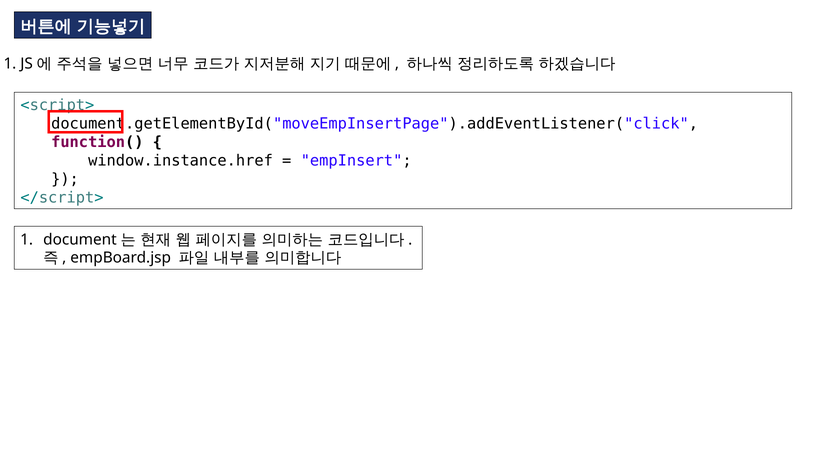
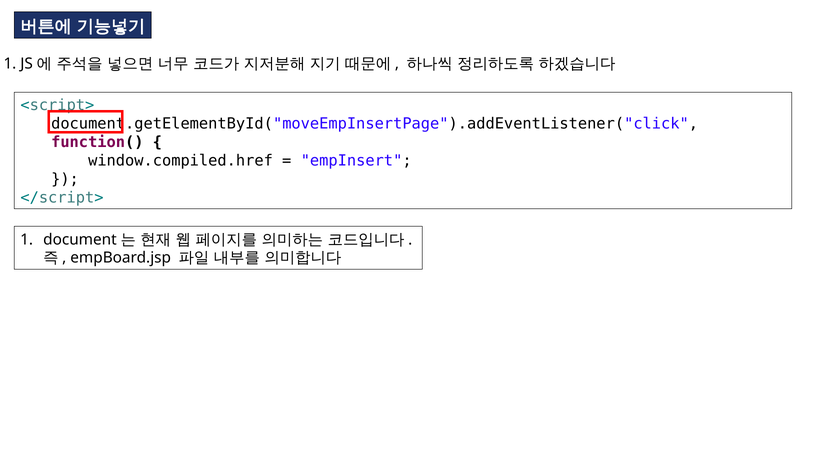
window.instance.href: window.instance.href -> window.compiled.href (181, 161)
